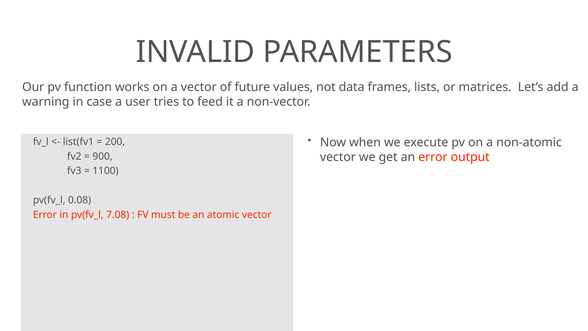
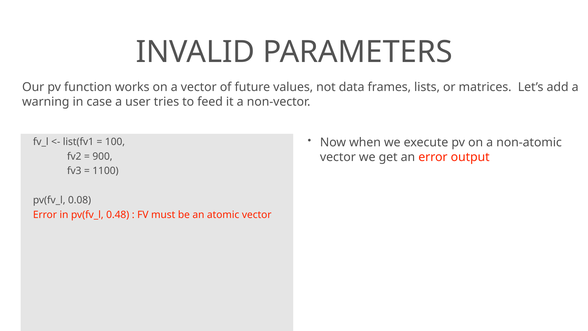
200: 200 -> 100 (115, 142)
7.08: 7.08 -> 0.48 (118, 215)
